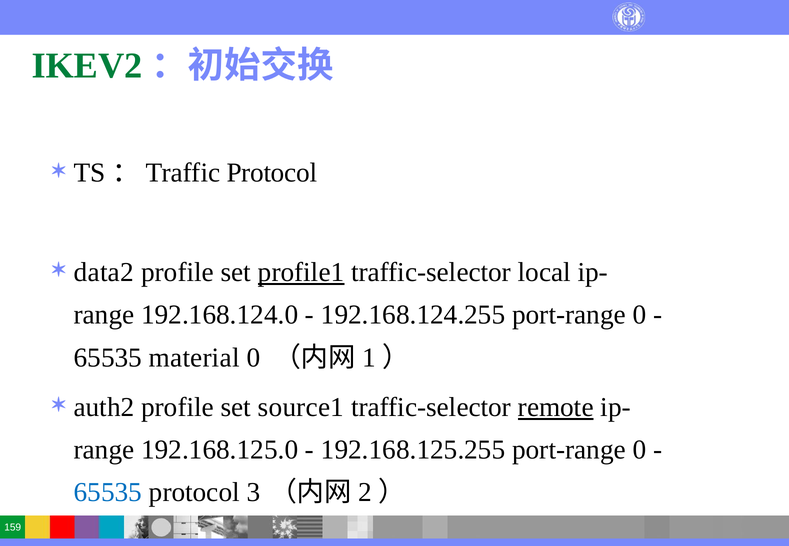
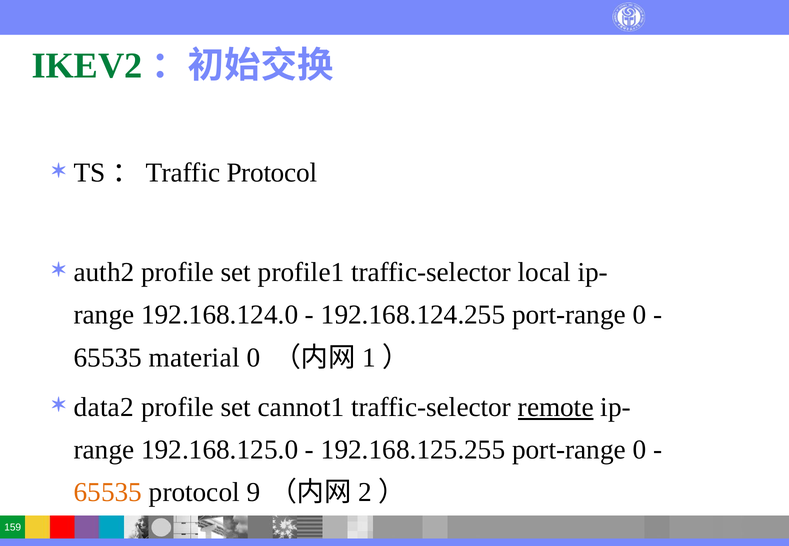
data2: data2 -> auth2 (104, 272)
profile1 underline: present -> none (301, 272)
auth2: auth2 -> data2 (104, 407)
source1: source1 -> cannot1 (301, 407)
65535 colour: blue -> orange (108, 493)
3: 3 -> 9 (253, 493)
